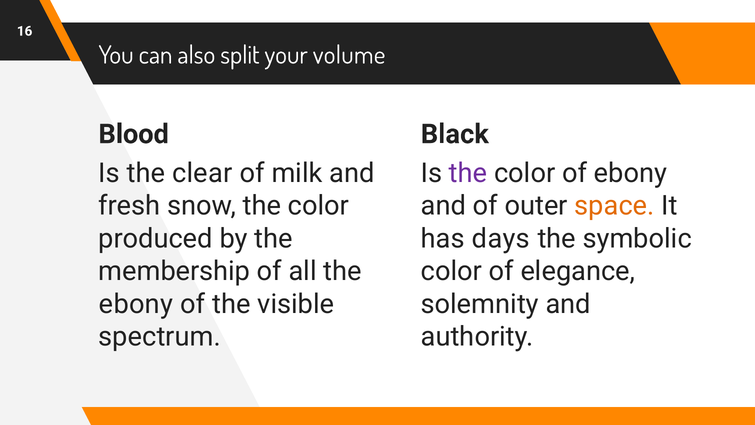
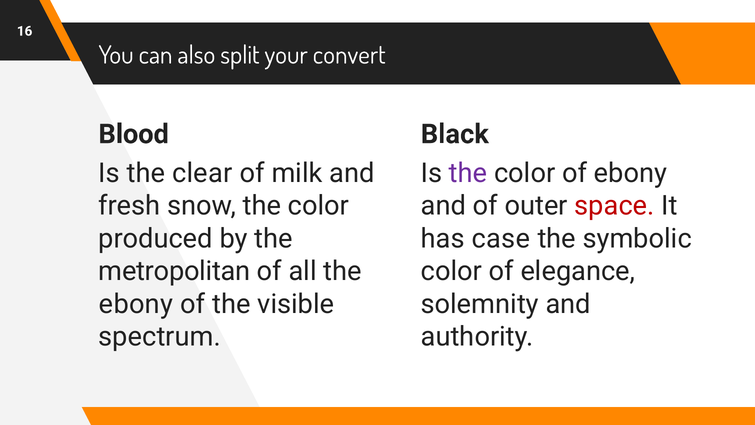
volume: volume -> convert (349, 55)
space colour: orange -> red (614, 206)
days: days -> case (501, 238)
membership: membership -> metropolitan (174, 271)
